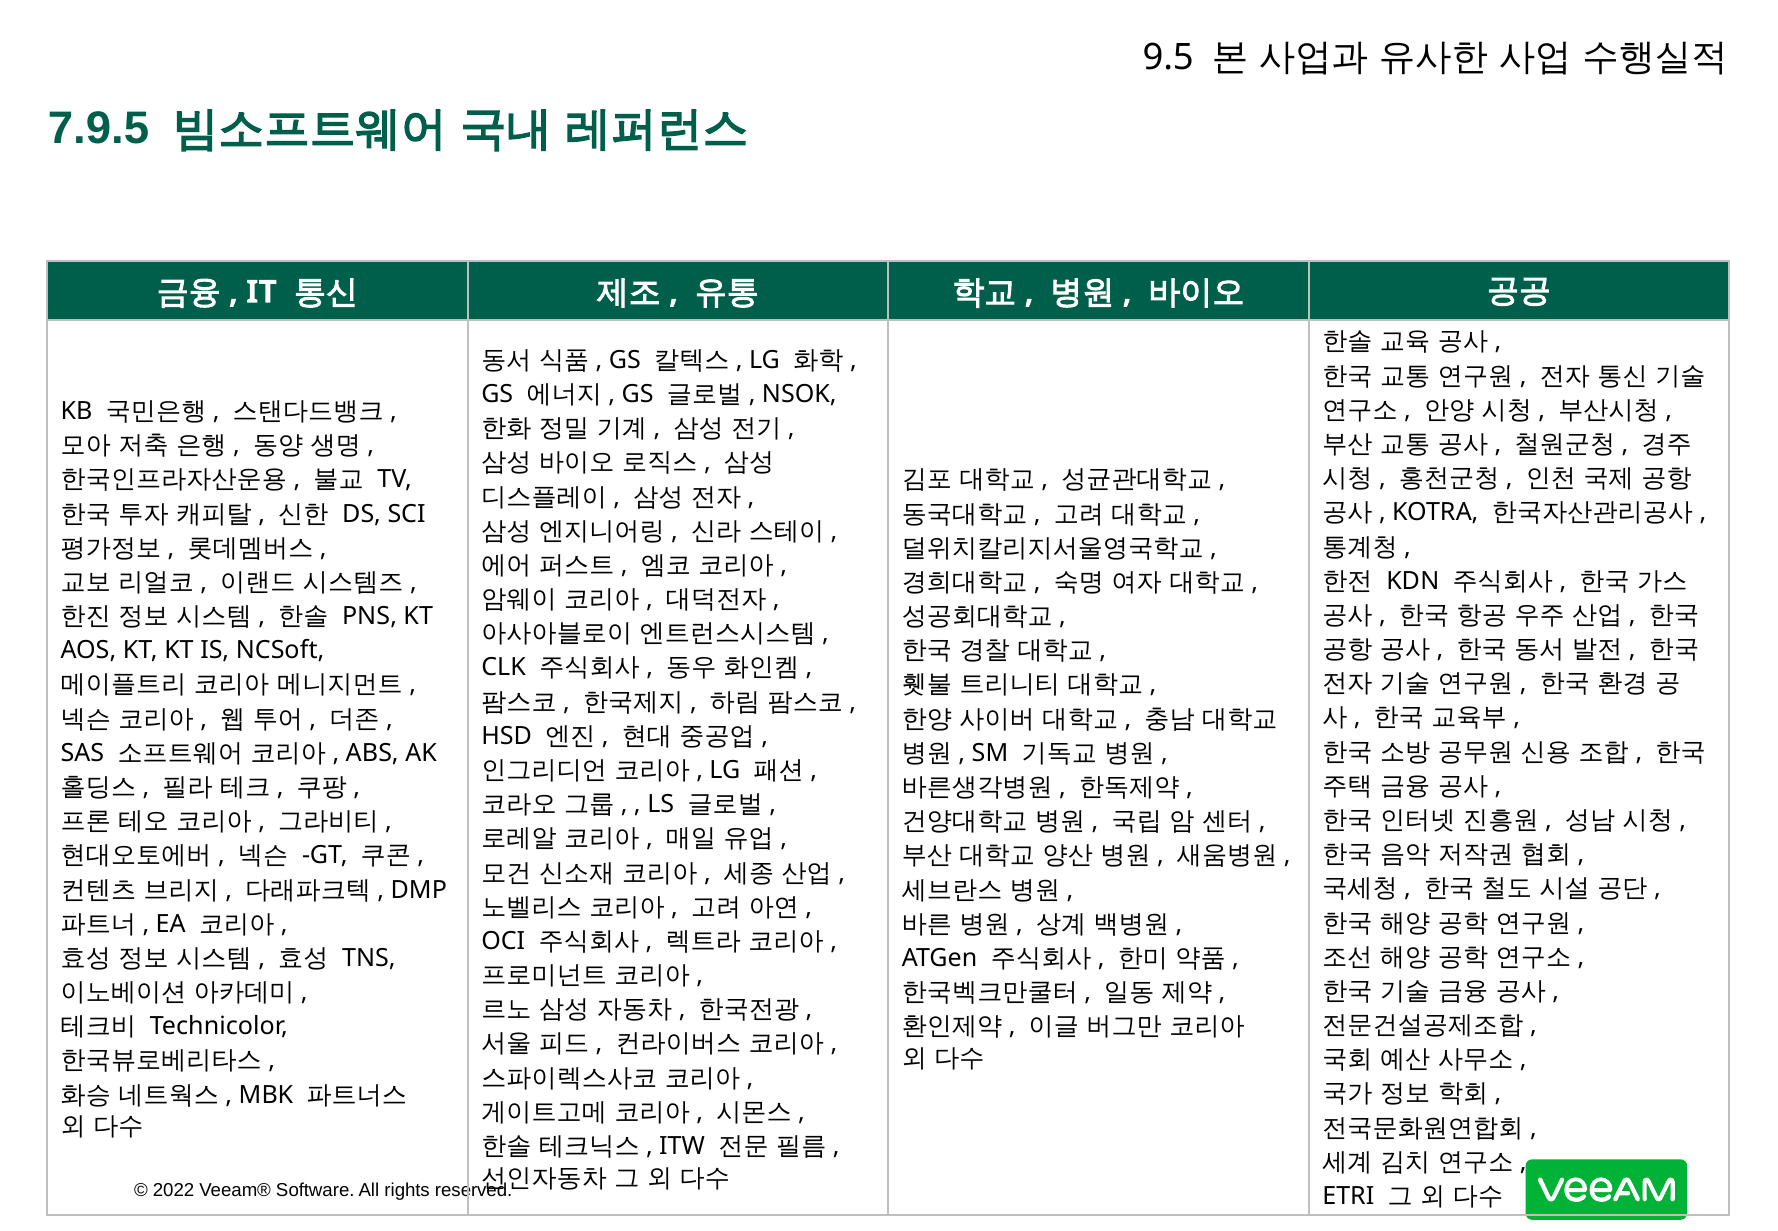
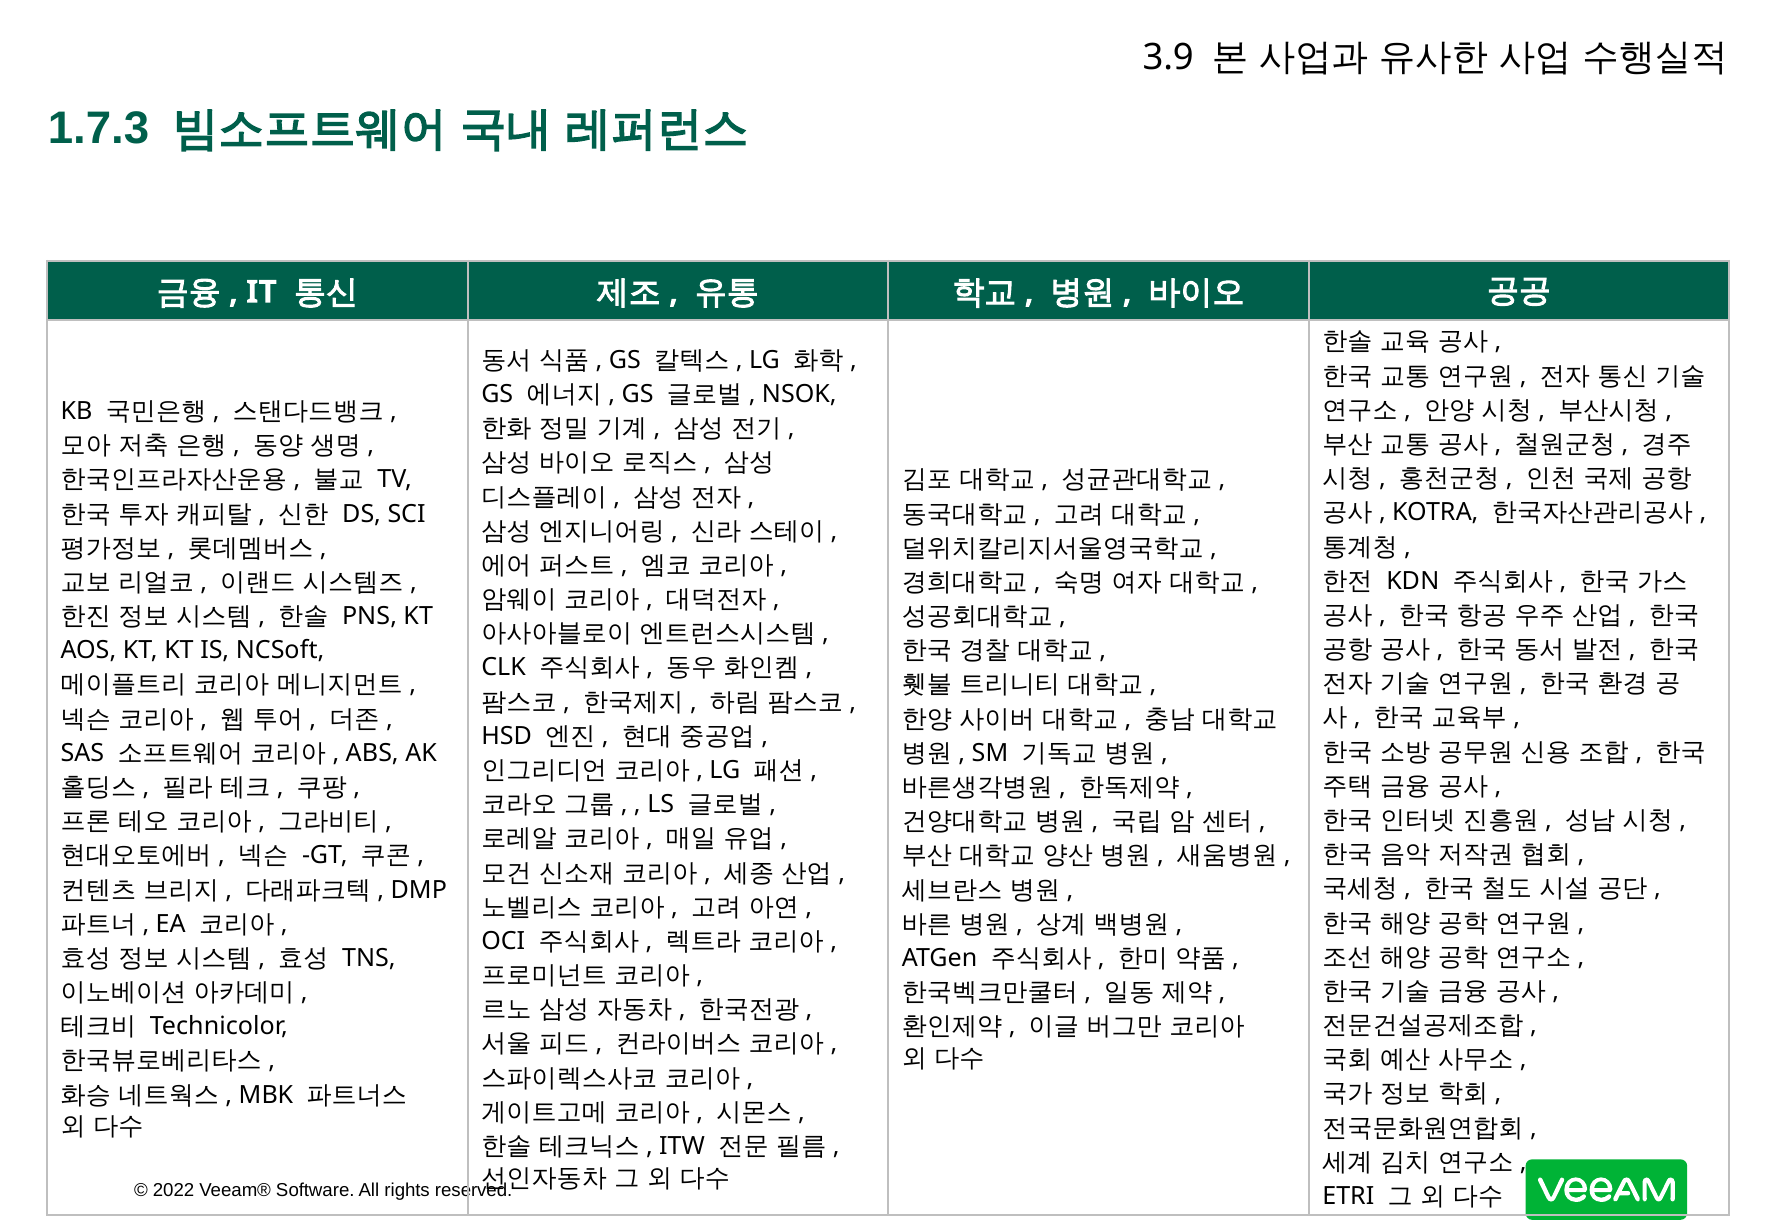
9.5: 9.5 -> 3.9 (1168, 58)
7.9.5: 7.9.5 -> 1.7.3 (99, 129)
